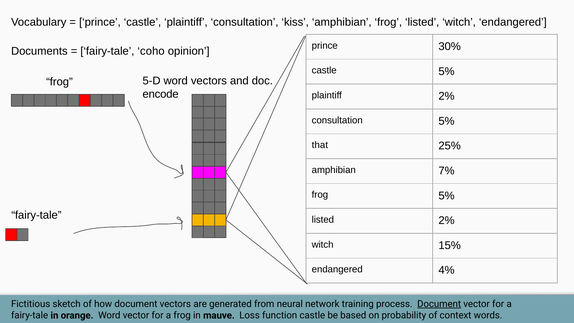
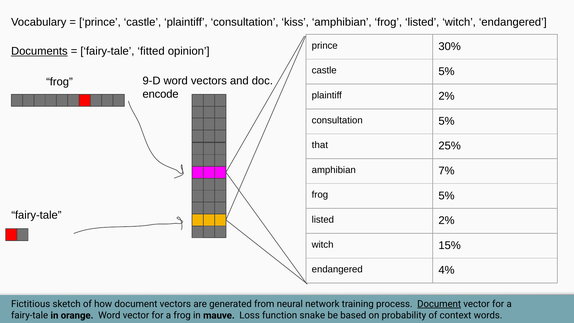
Documents underline: none -> present (39, 51)
coho: coho -> fitted (151, 51)
5-D: 5-D -> 9-D (151, 81)
function castle: castle -> snake (312, 315)
